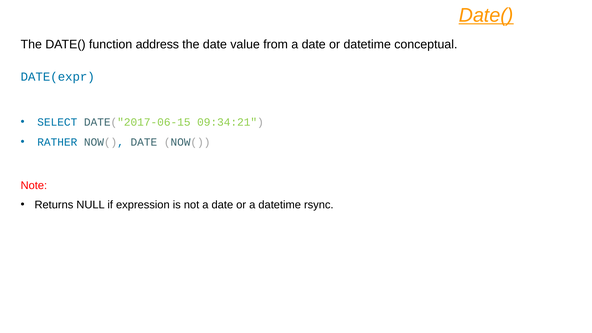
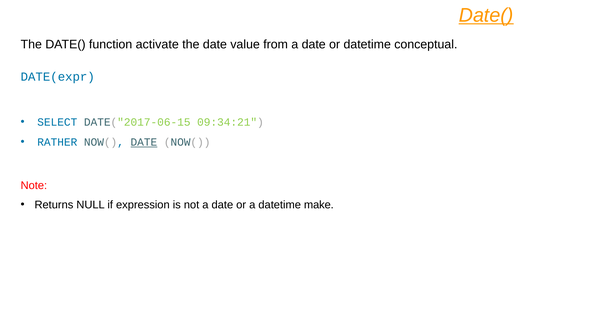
address: address -> activate (157, 45)
DATE underline: none -> present (144, 142)
rsync: rsync -> make (319, 205)
